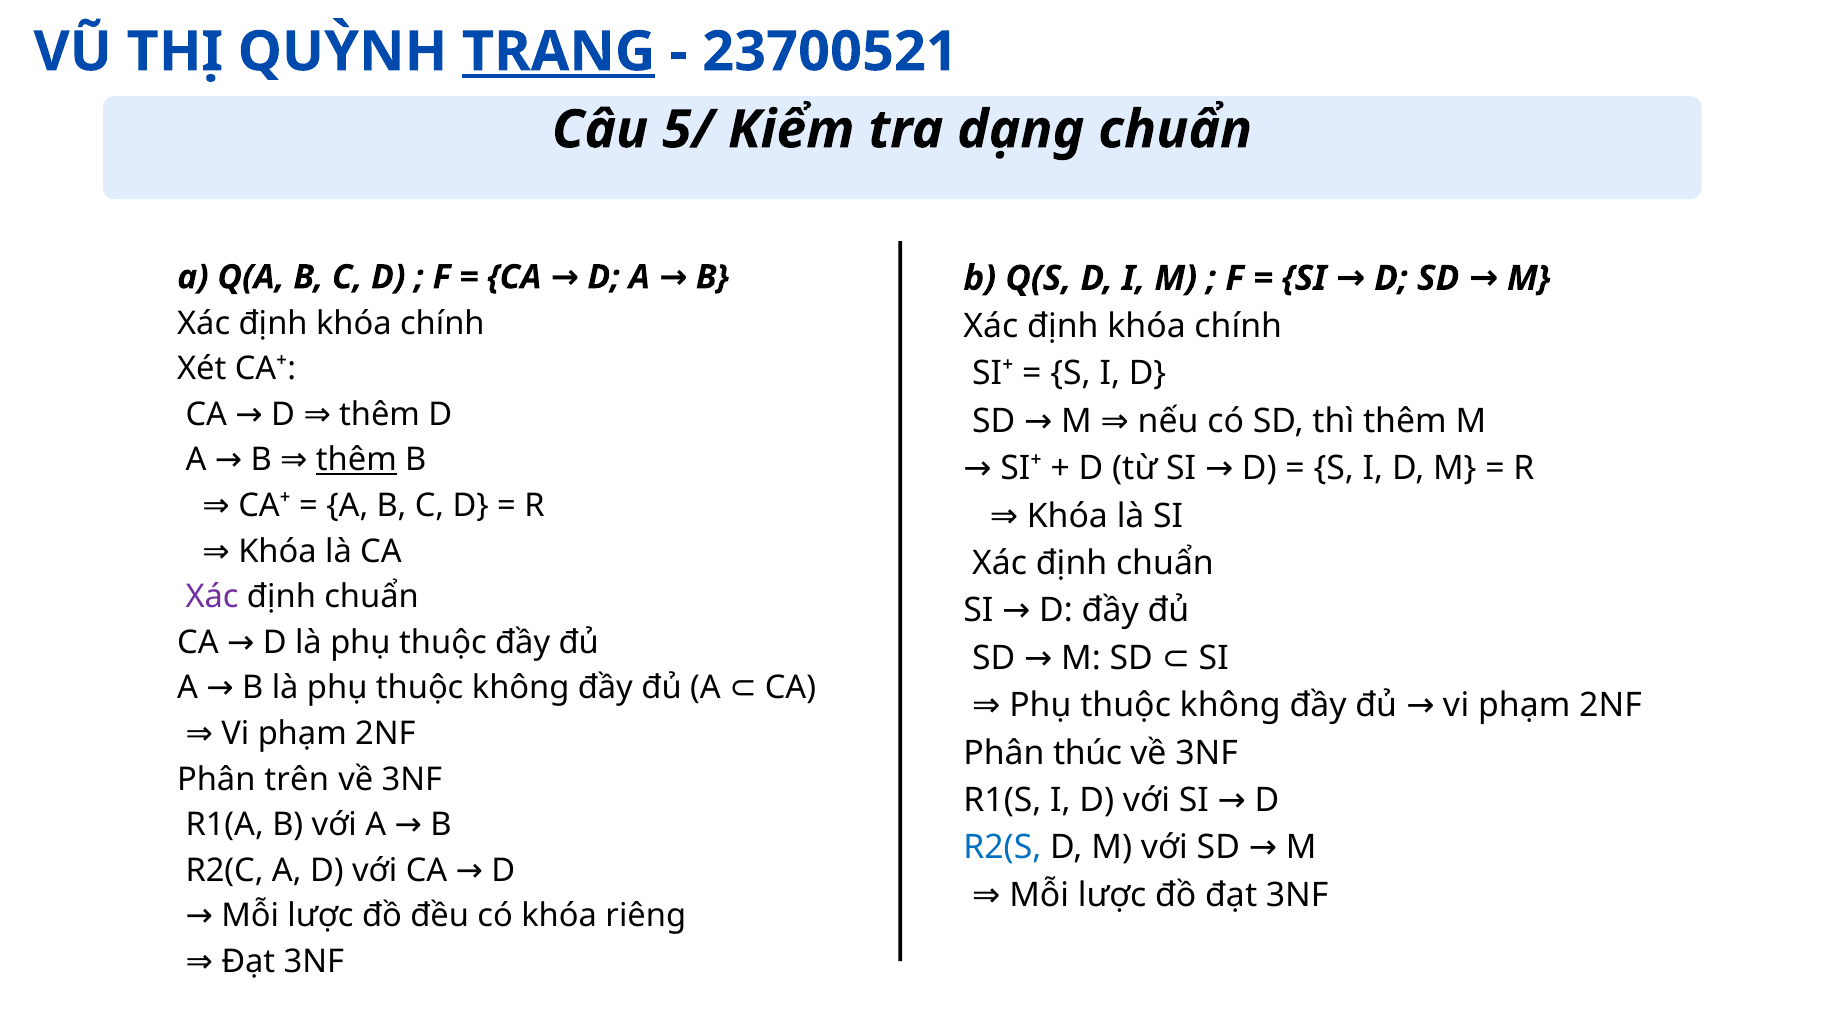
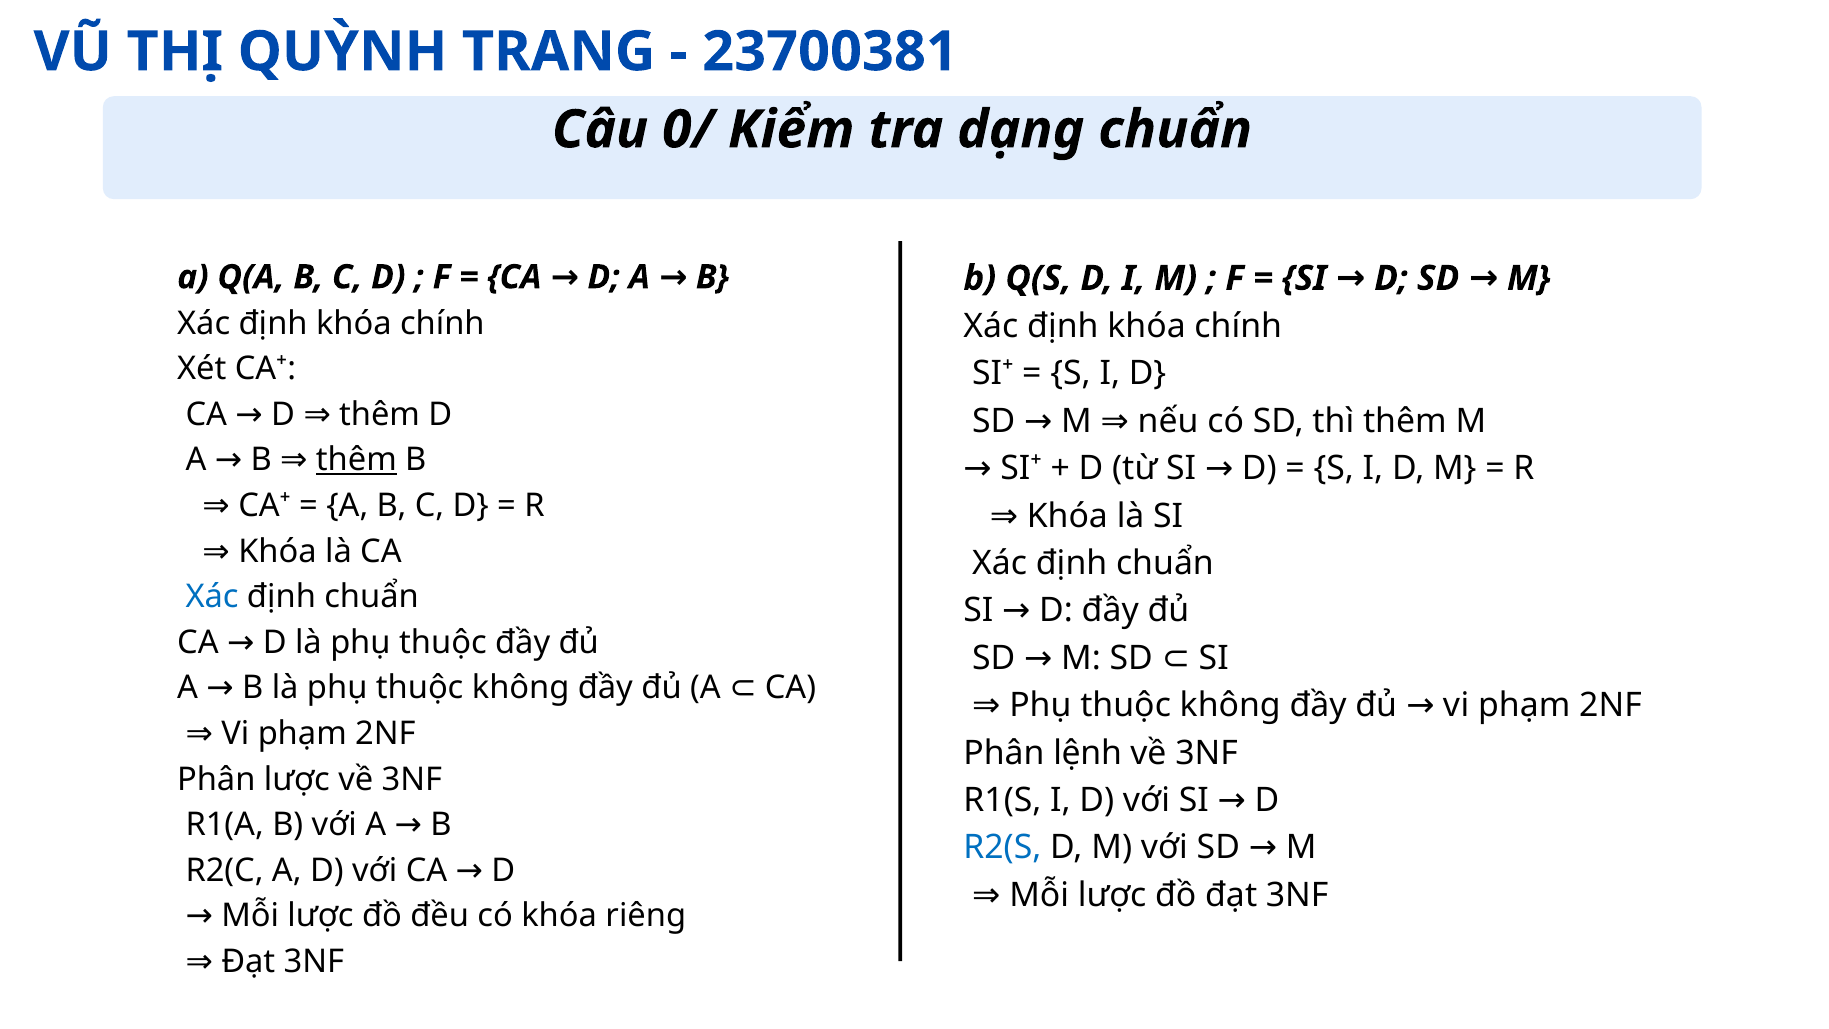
TRANG underline: present -> none (559, 52)
23700521: 23700521 -> 23700381 (830, 52)
5/: 5/ -> 0/ (688, 130)
Xác colour: purple -> blue (212, 597)
thúc: thúc -> lệnh (1088, 753)
Phân trên: trên -> lược (297, 779)
